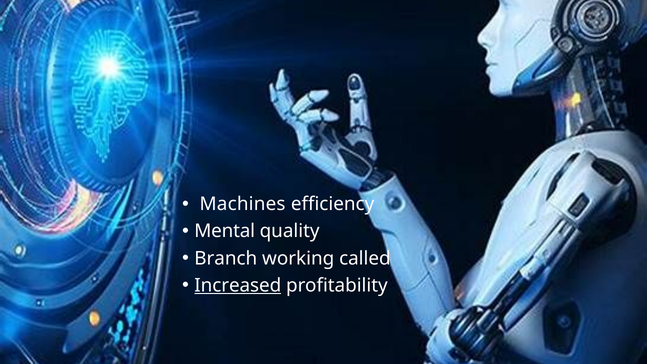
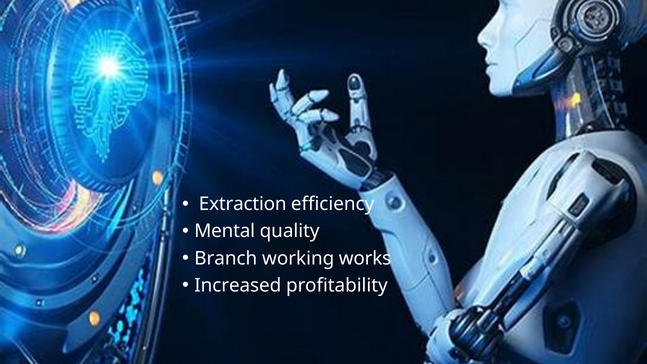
Machines: Machines -> Extraction (243, 204)
called: called -> works (365, 258)
Increased underline: present -> none (238, 285)
